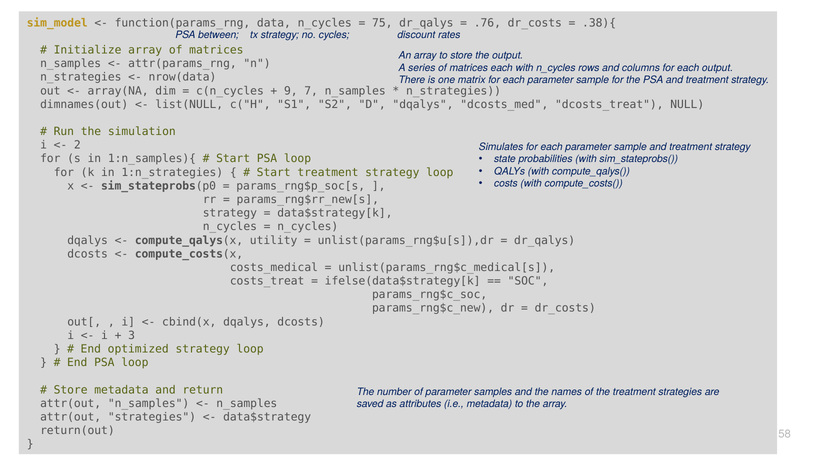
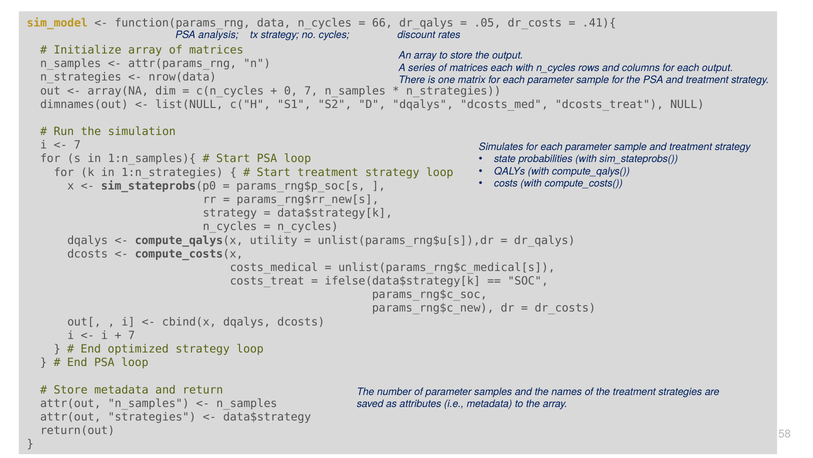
75: 75 -> 66 (382, 23)
.76: .76 -> .05 (487, 23)
.38){: .38){ -> .41){ (599, 23)
between: between -> analysis (218, 35)
9: 9 -> 0 (291, 91)
2: 2 -> 7 (77, 145)
3: 3 -> 7 (132, 335)
